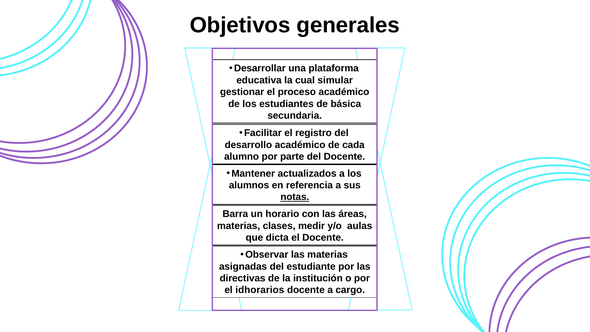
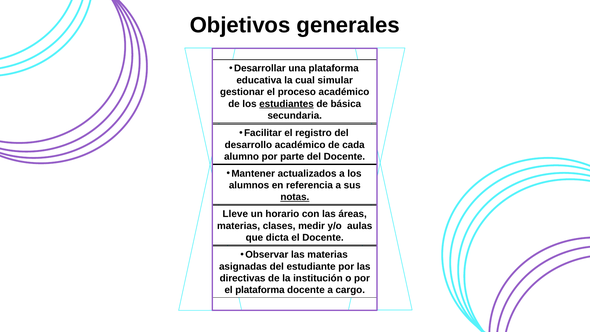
estudiantes underline: none -> present (286, 104)
Barra: Barra -> Lleve (235, 214)
el idhorarios: idhorarios -> plataforma (260, 290)
